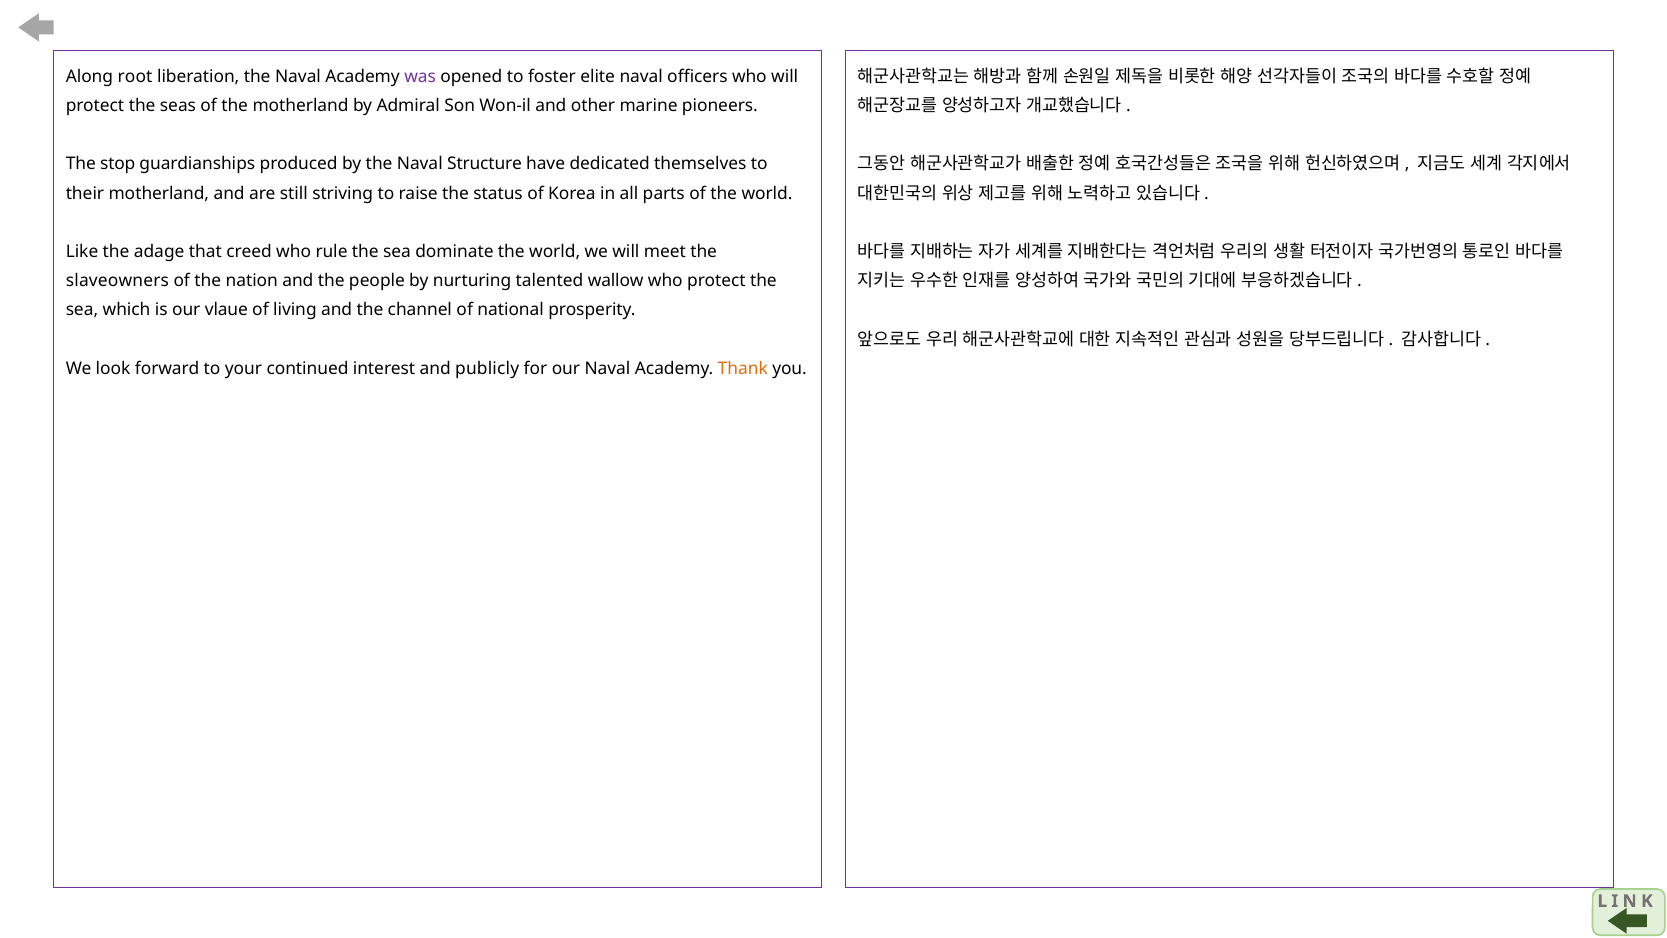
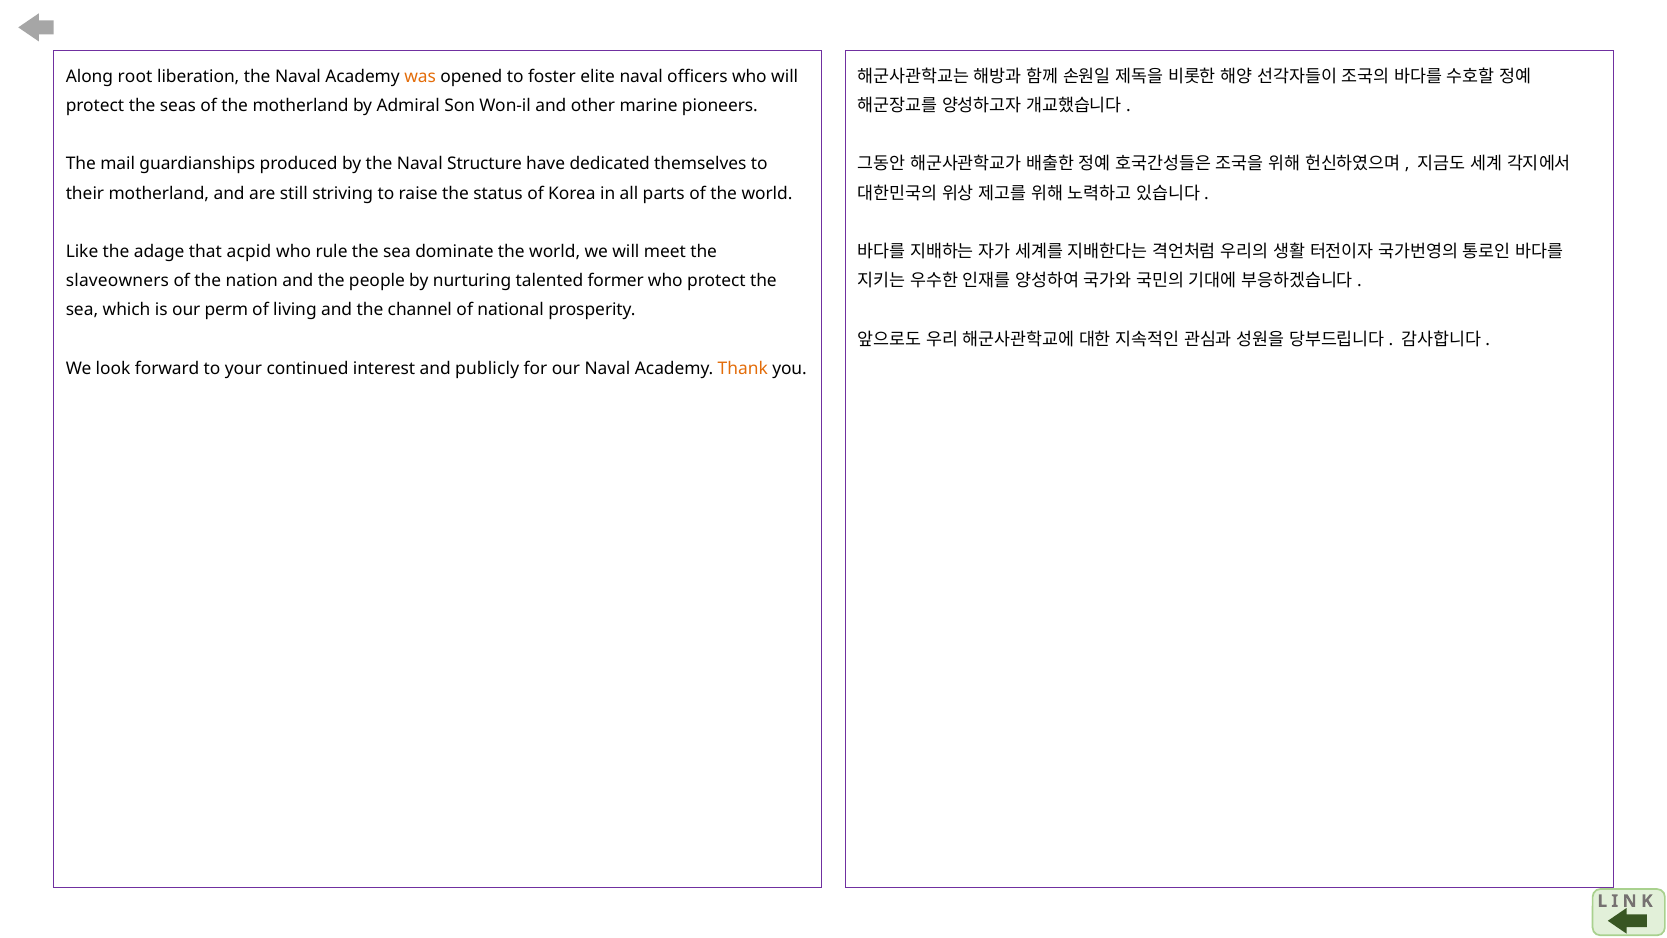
was colour: purple -> orange (420, 77)
stop: stop -> mail (118, 164)
creed: creed -> acpid (249, 252)
wallow: wallow -> former (616, 281)
vlaue: vlaue -> perm (226, 310)
